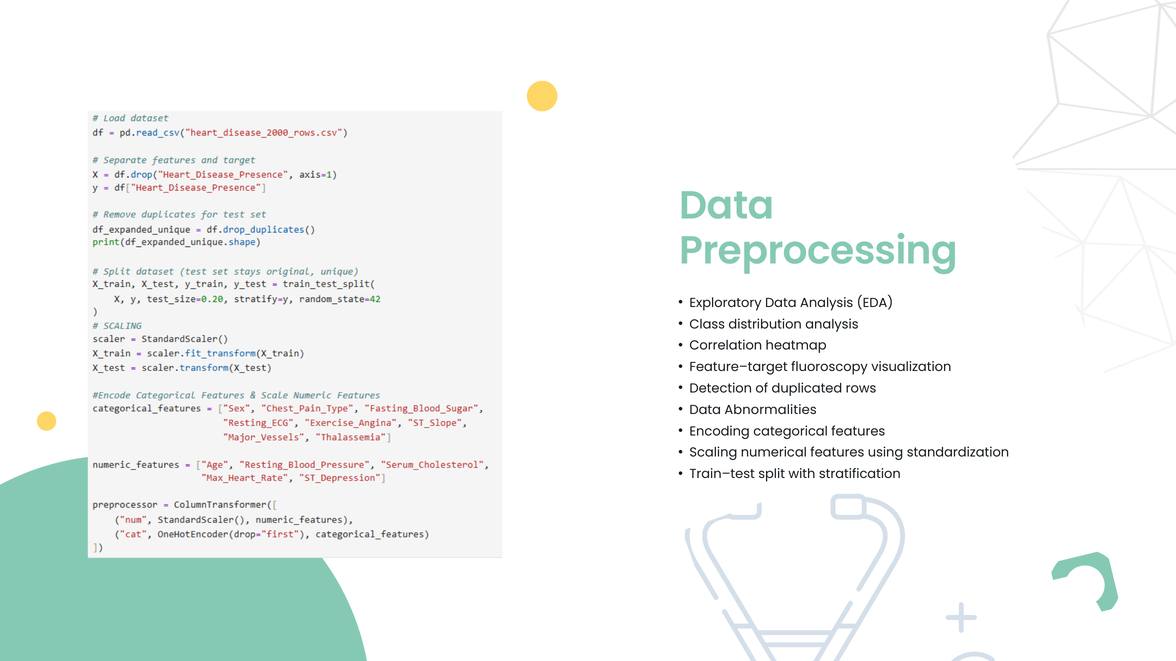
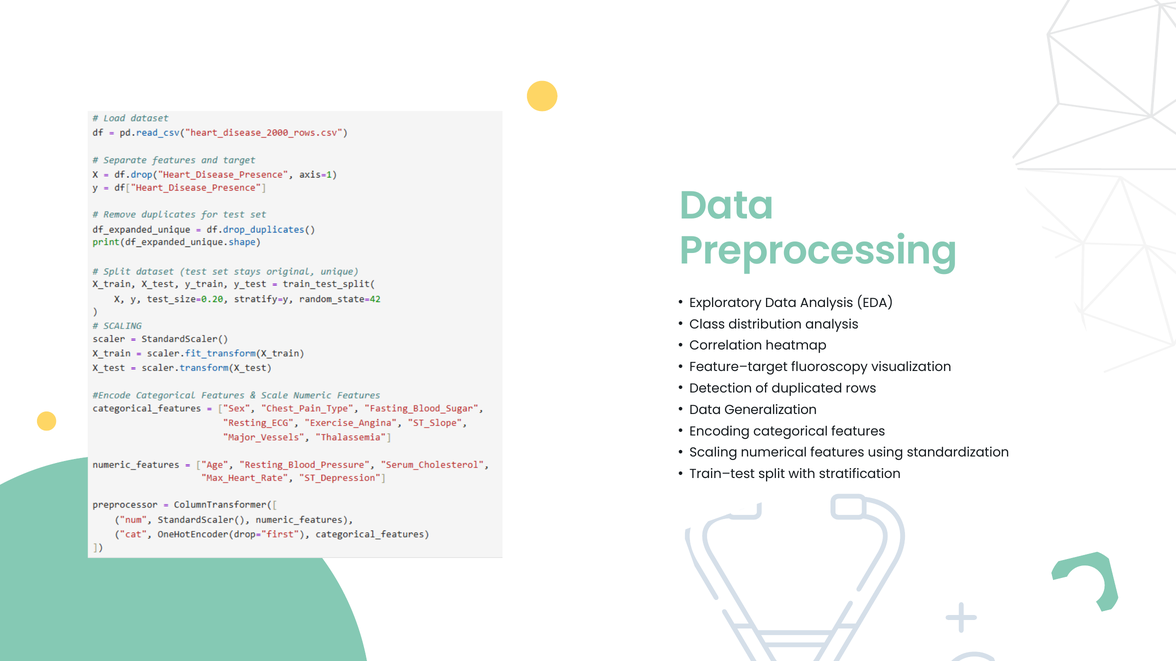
Abnormalities: Abnormalities -> Generalization (771, 410)
